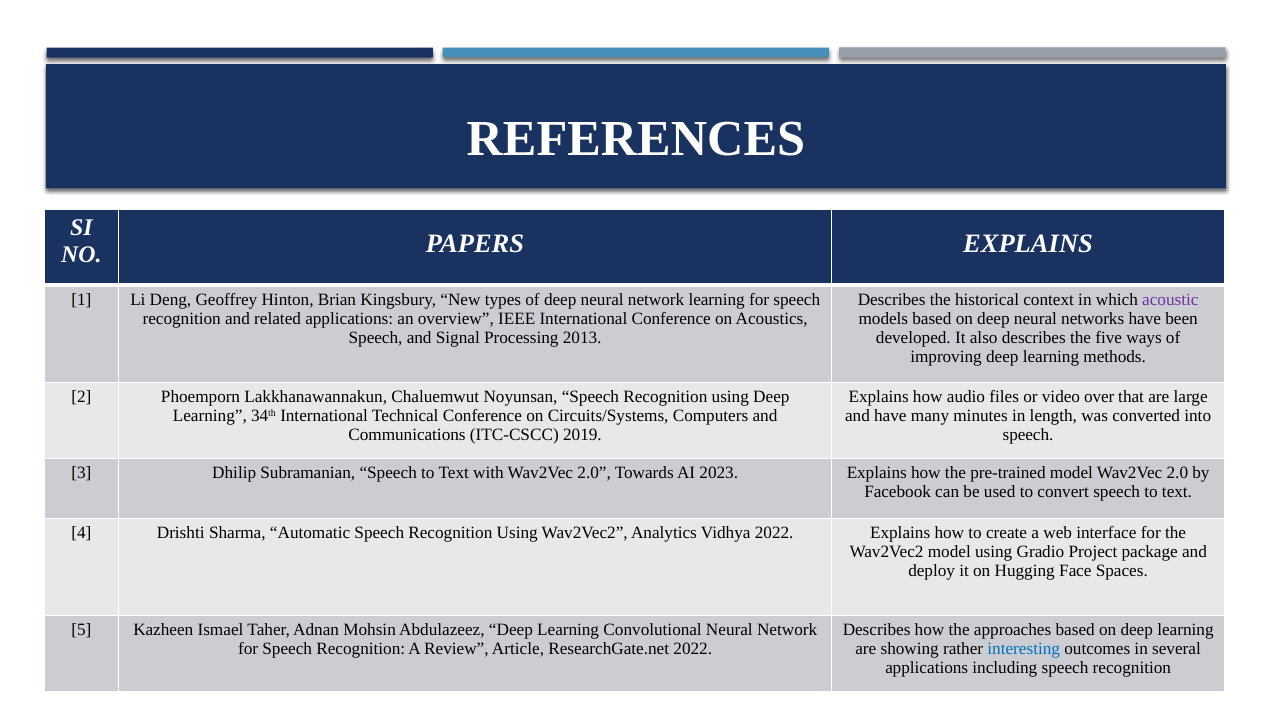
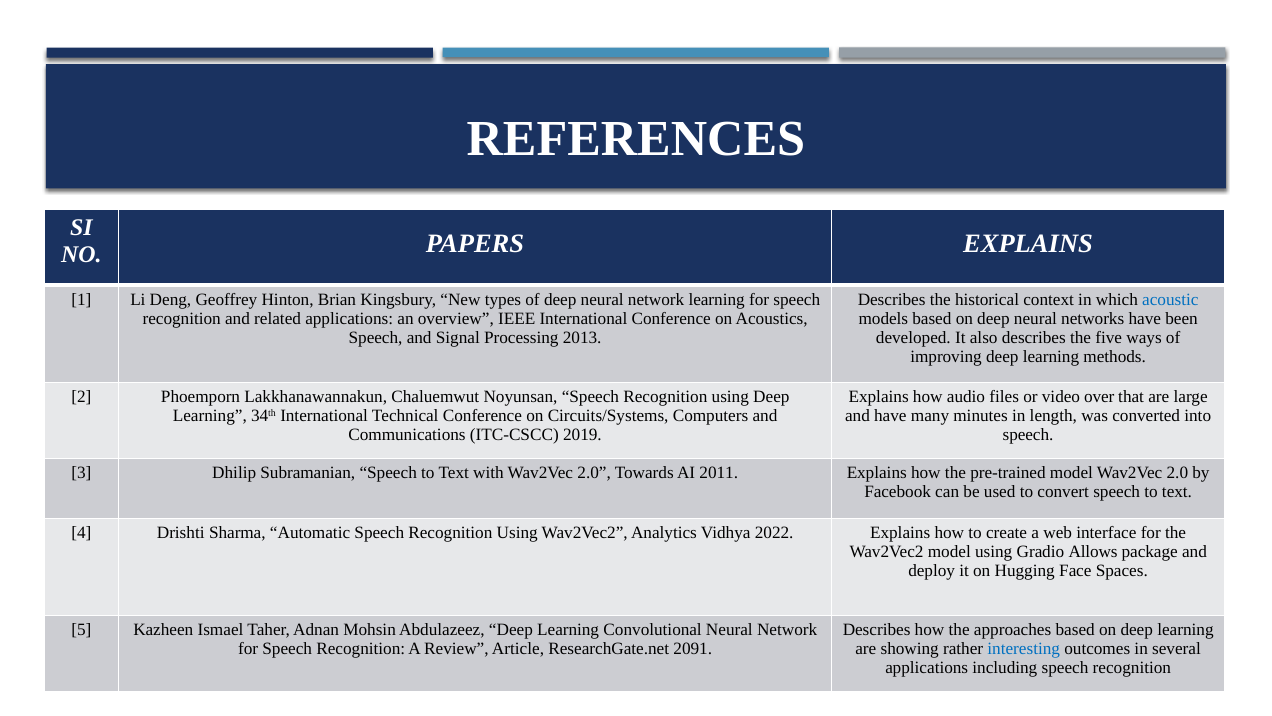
acoustic colour: purple -> blue (1170, 299)
2023: 2023 -> 2011 (719, 472)
Project: Project -> Allows (1093, 552)
ResearchGate.net 2022: 2022 -> 2091 (693, 649)
